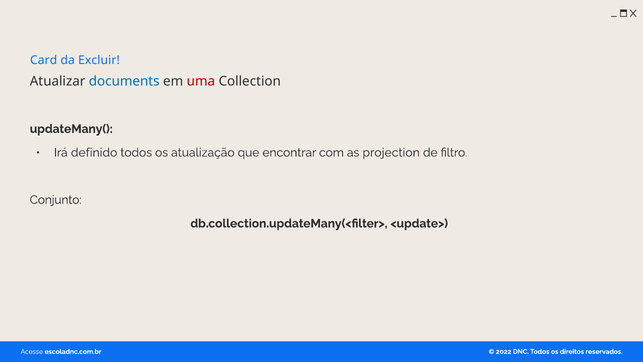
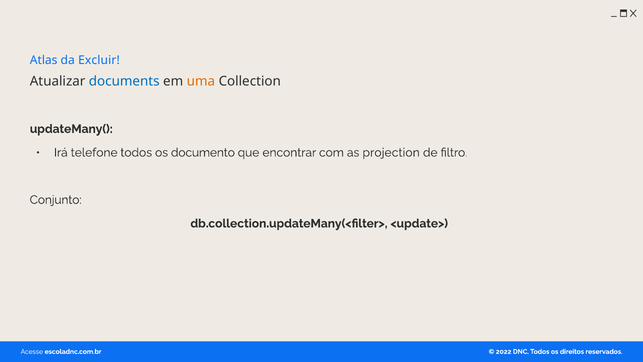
Card: Card -> Atlas (44, 60)
uma colour: red -> orange (201, 81)
definido: definido -> telefone (94, 152)
atualização: atualização -> documento (203, 152)
